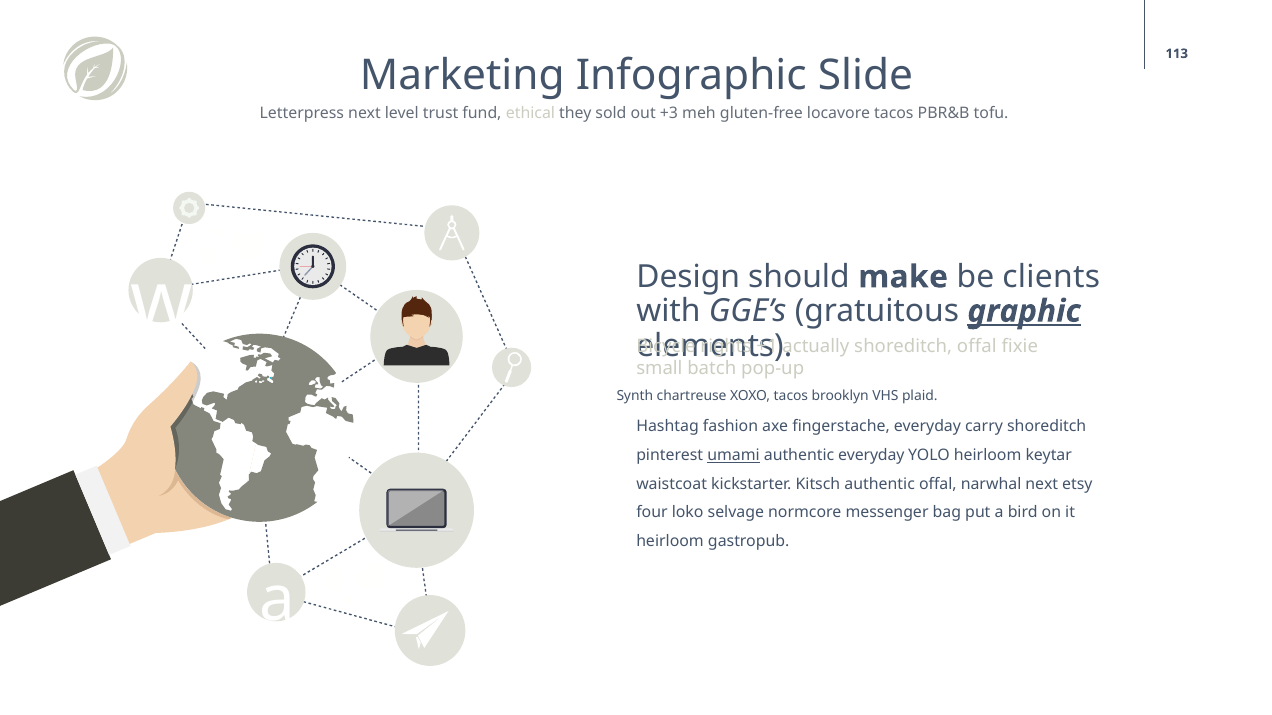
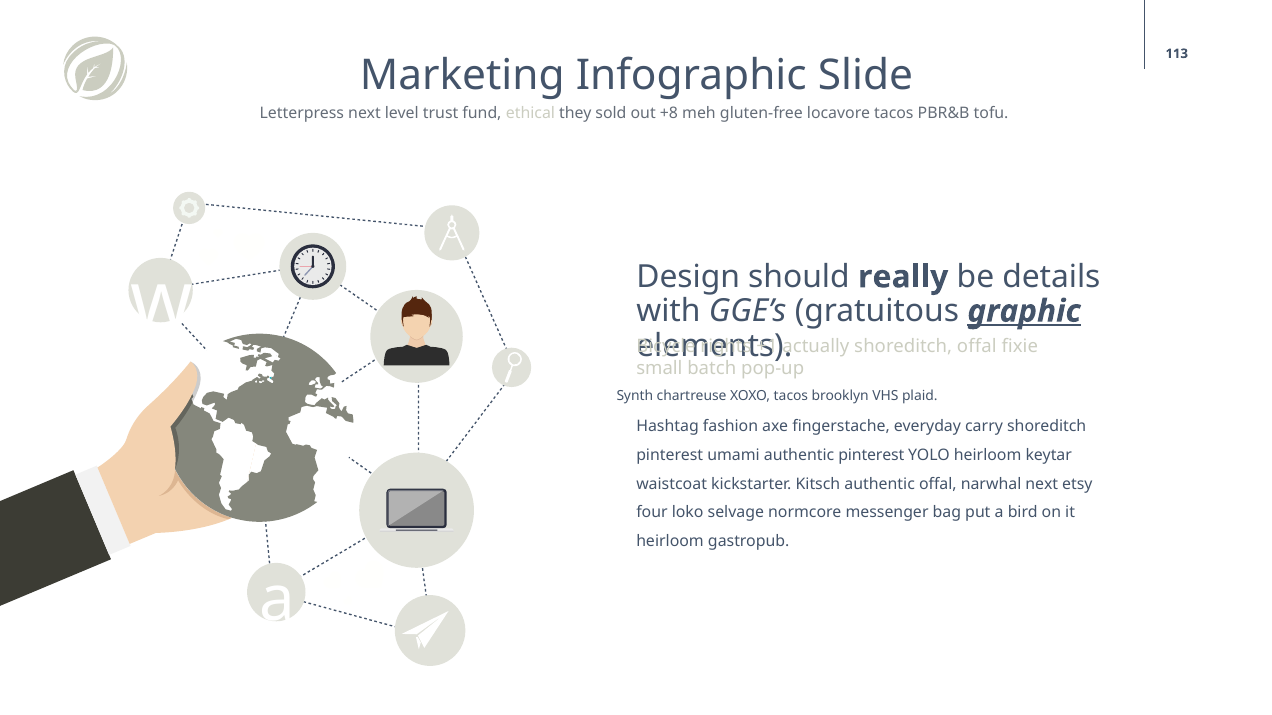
+3: +3 -> +8 (669, 113)
make: make -> really (903, 277)
clients: clients -> details (1051, 277)
umami underline: present -> none (734, 455)
authentic everyday: everyday -> pinterest (871, 455)
